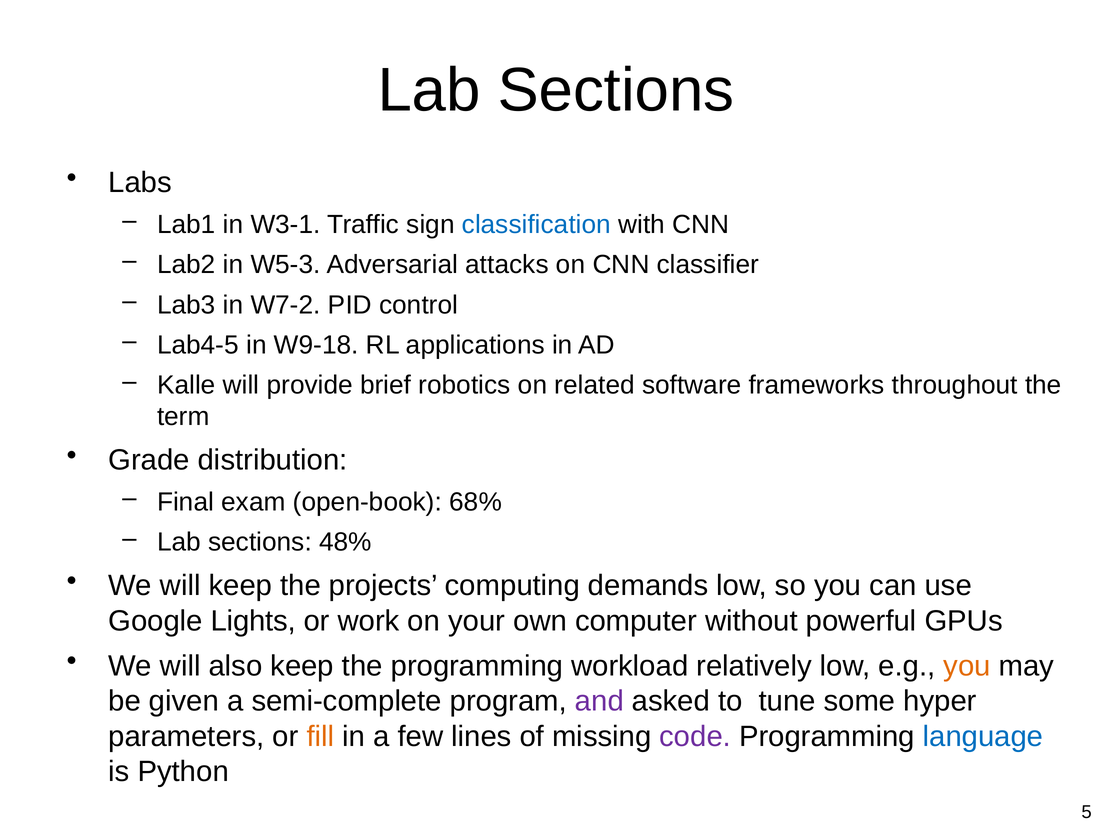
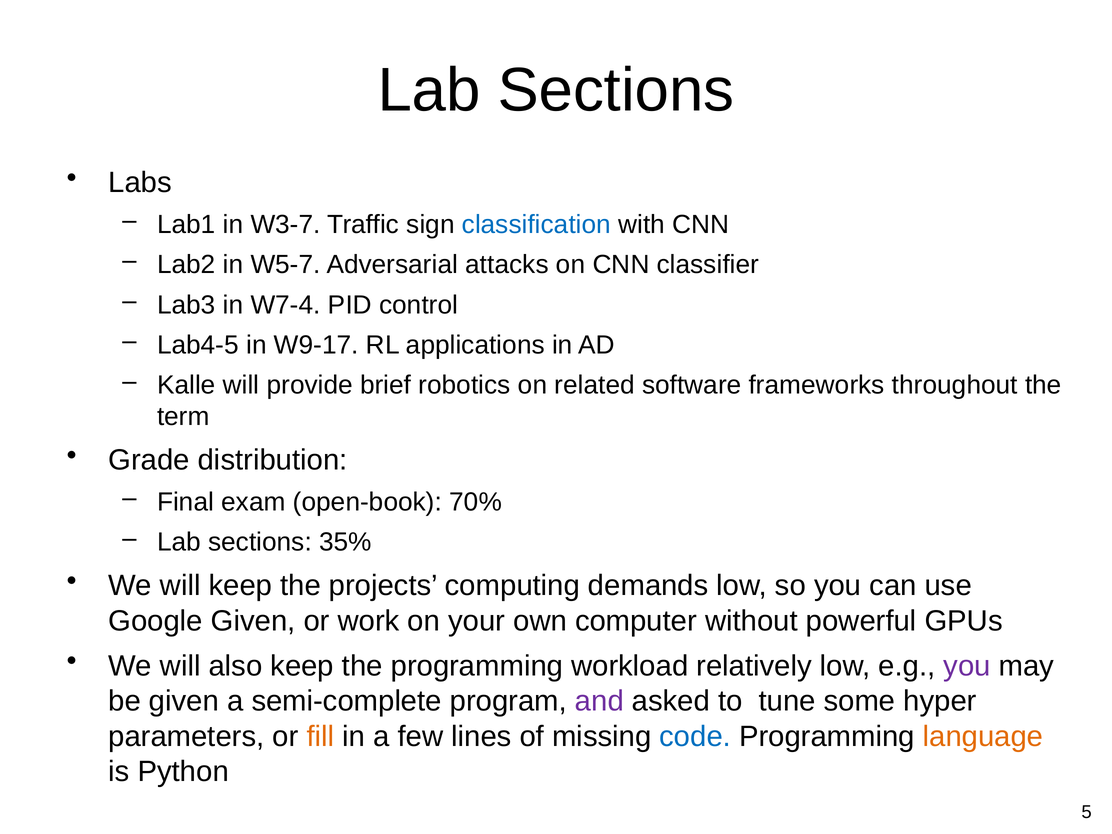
W3-1: W3-1 -> W3-7 (286, 225)
W5-3: W5-3 -> W5-7 (286, 265)
W7-2: W7-2 -> W7-4 (286, 305)
W9-18: W9-18 -> W9-17 (316, 345)
68%: 68% -> 70% (476, 502)
48%: 48% -> 35% (346, 542)
Google Lights: Lights -> Given (253, 621)
you colour: orange -> purple (967, 666)
code colour: purple -> blue (695, 736)
language colour: blue -> orange (983, 736)
